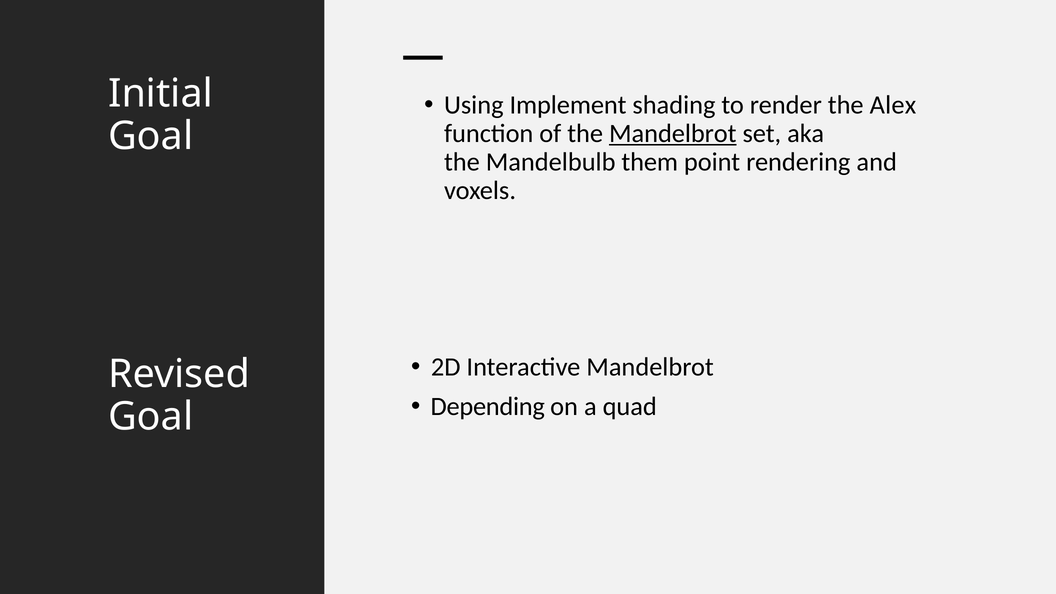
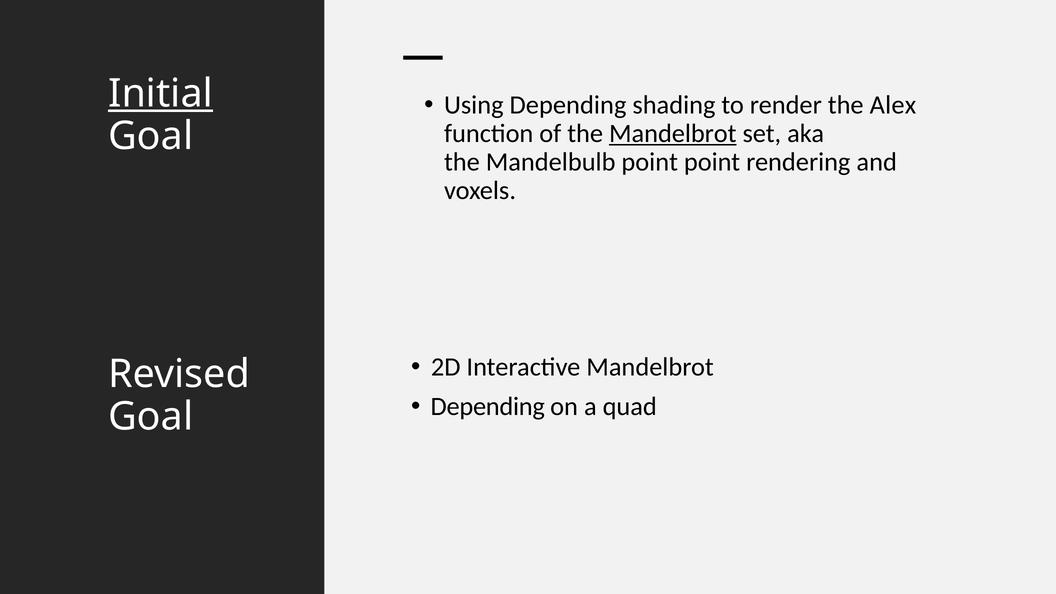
Initial underline: none -> present (161, 94)
Using Implement: Implement -> Depending (568, 105)
Mandelbulb them: them -> point (650, 162)
